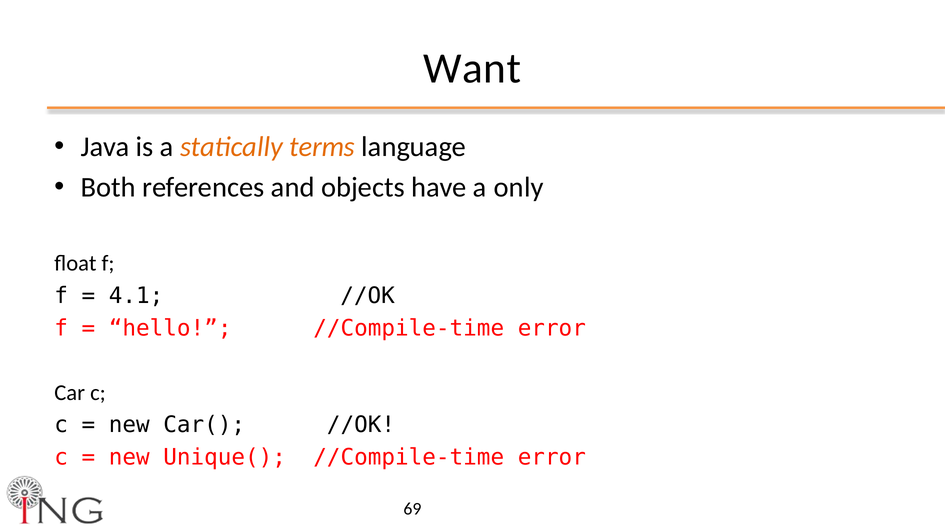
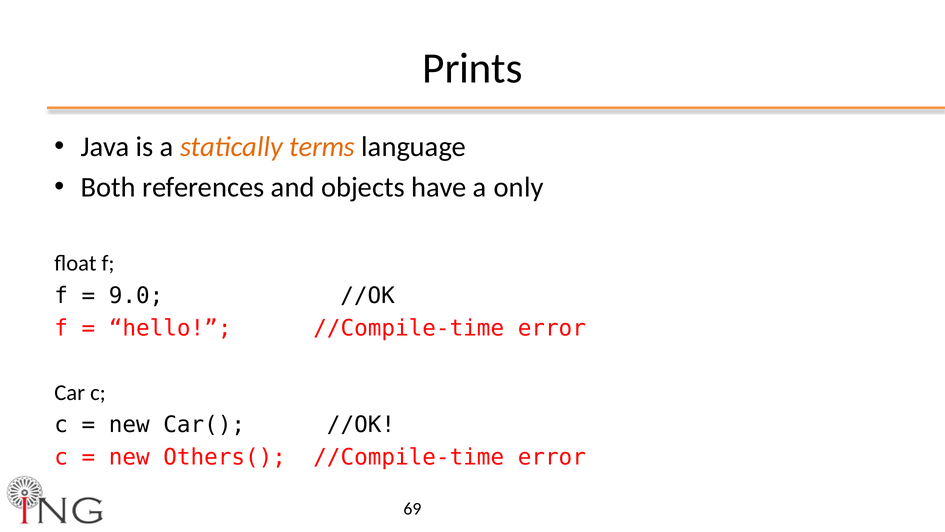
Want: Want -> Prints (473, 69)
4.1: 4.1 -> 9.0 (136, 296)
Unique(: Unique( -> Others( (225, 457)
